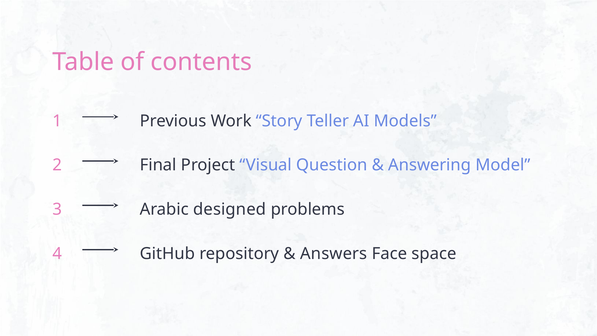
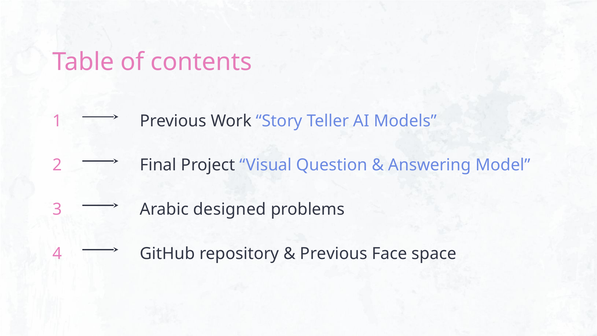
Answers: Answers -> Previous (334, 254)
